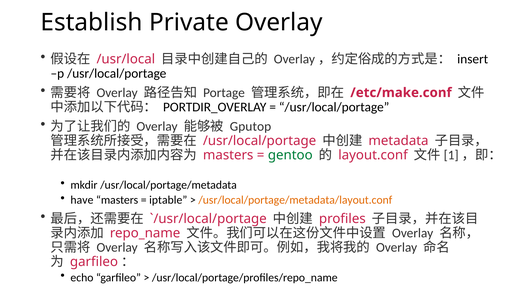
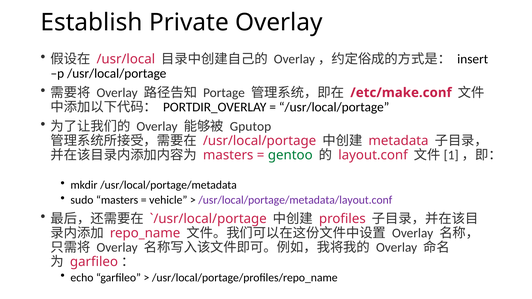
have: have -> sudo (82, 200)
iptable: iptable -> vehicle (168, 200)
/usr/local/portage/metadata/layout.conf colour: orange -> purple (295, 200)
